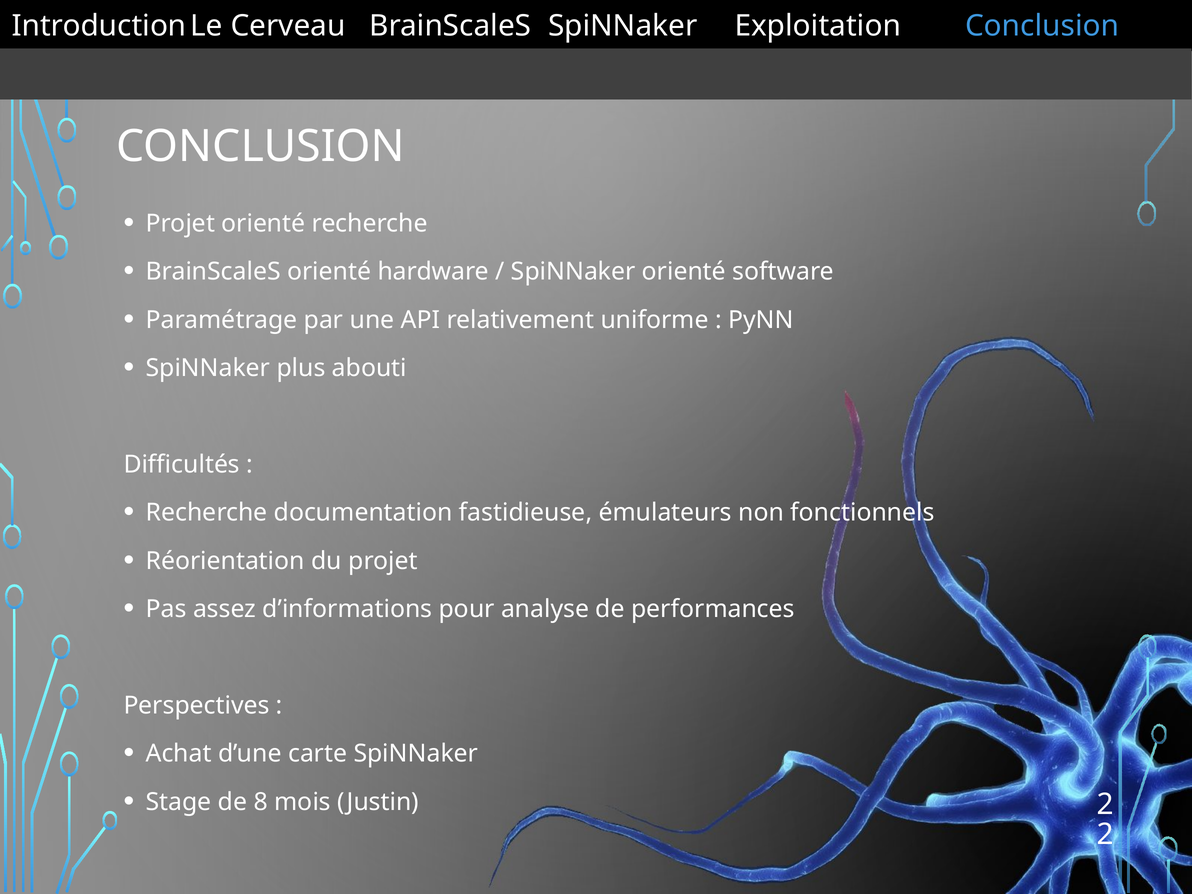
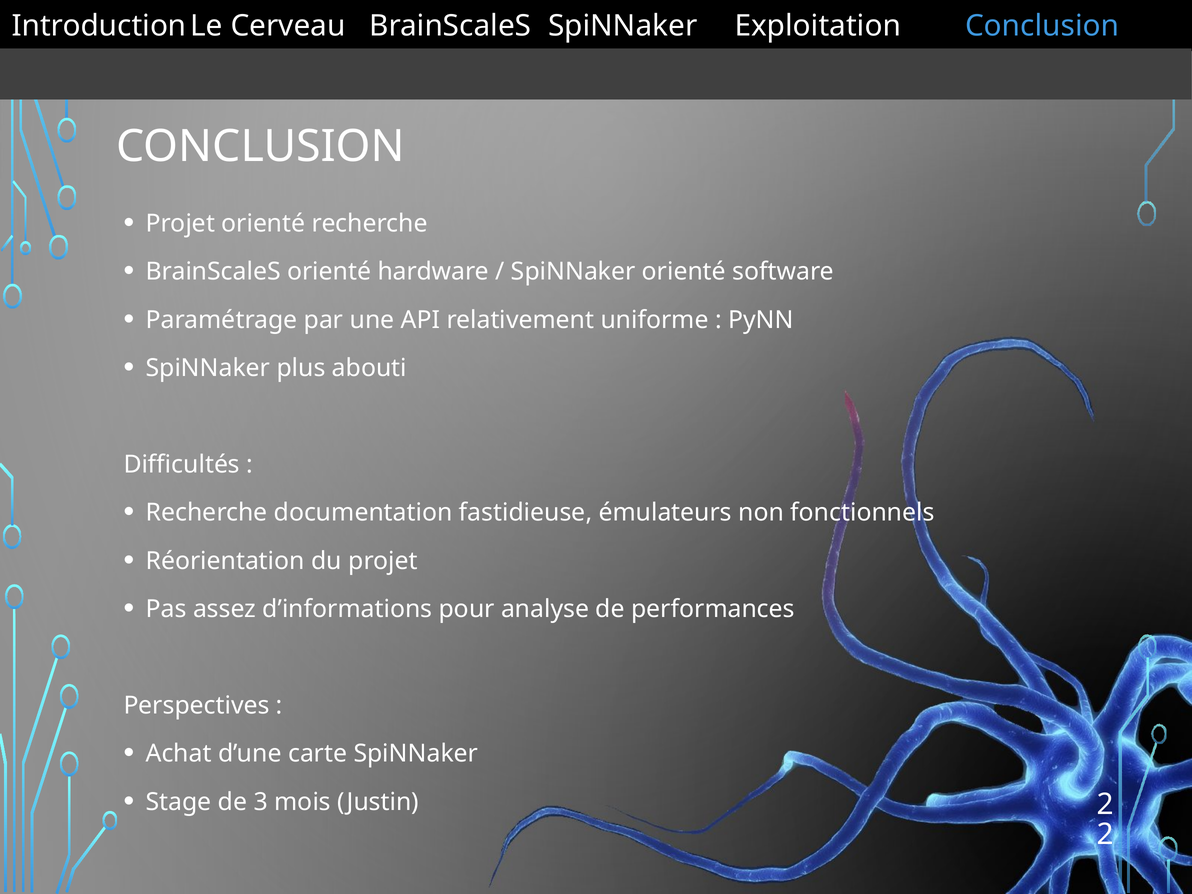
8: 8 -> 3 (261, 802)
